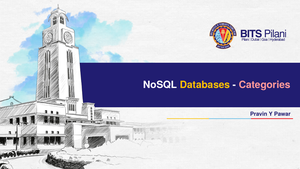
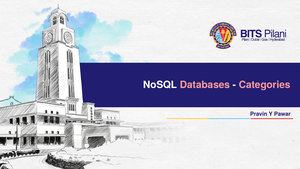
Databases colour: yellow -> pink (205, 85)
